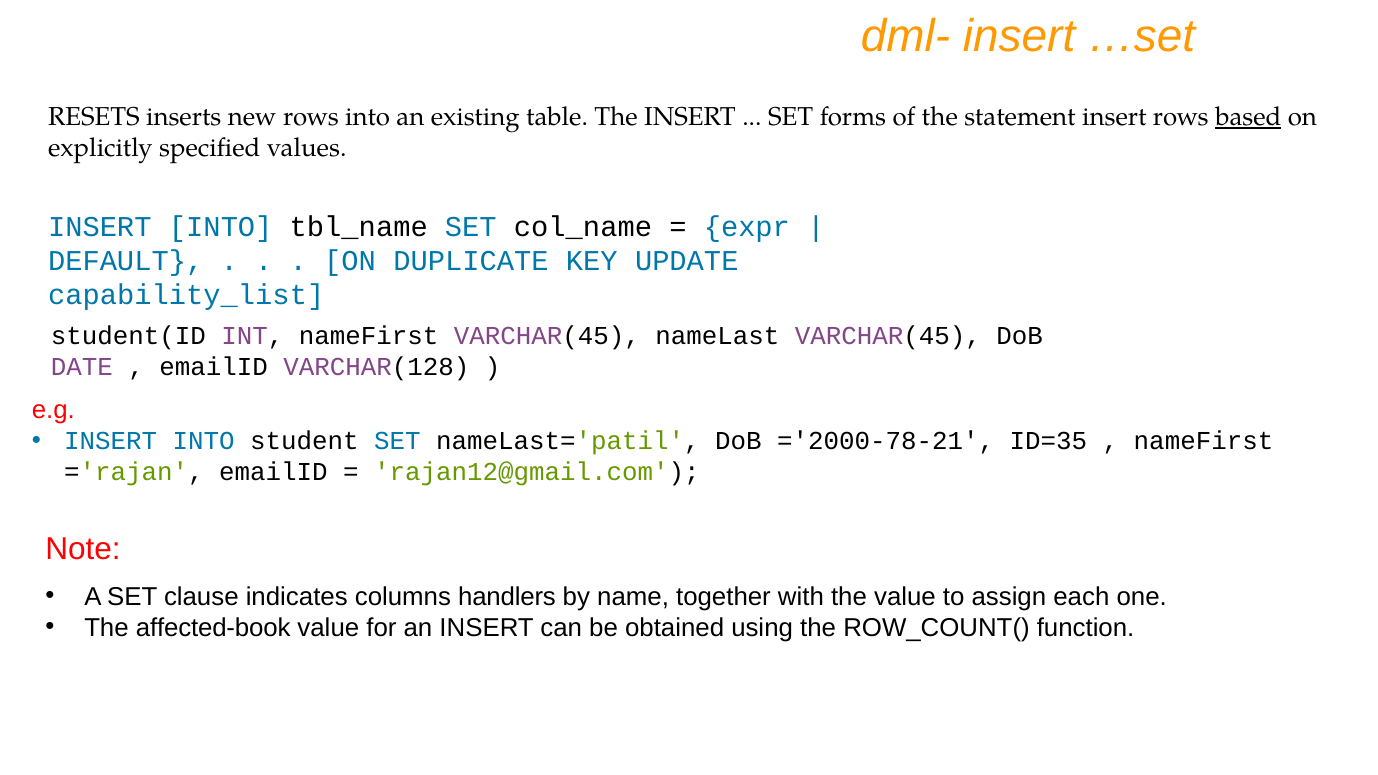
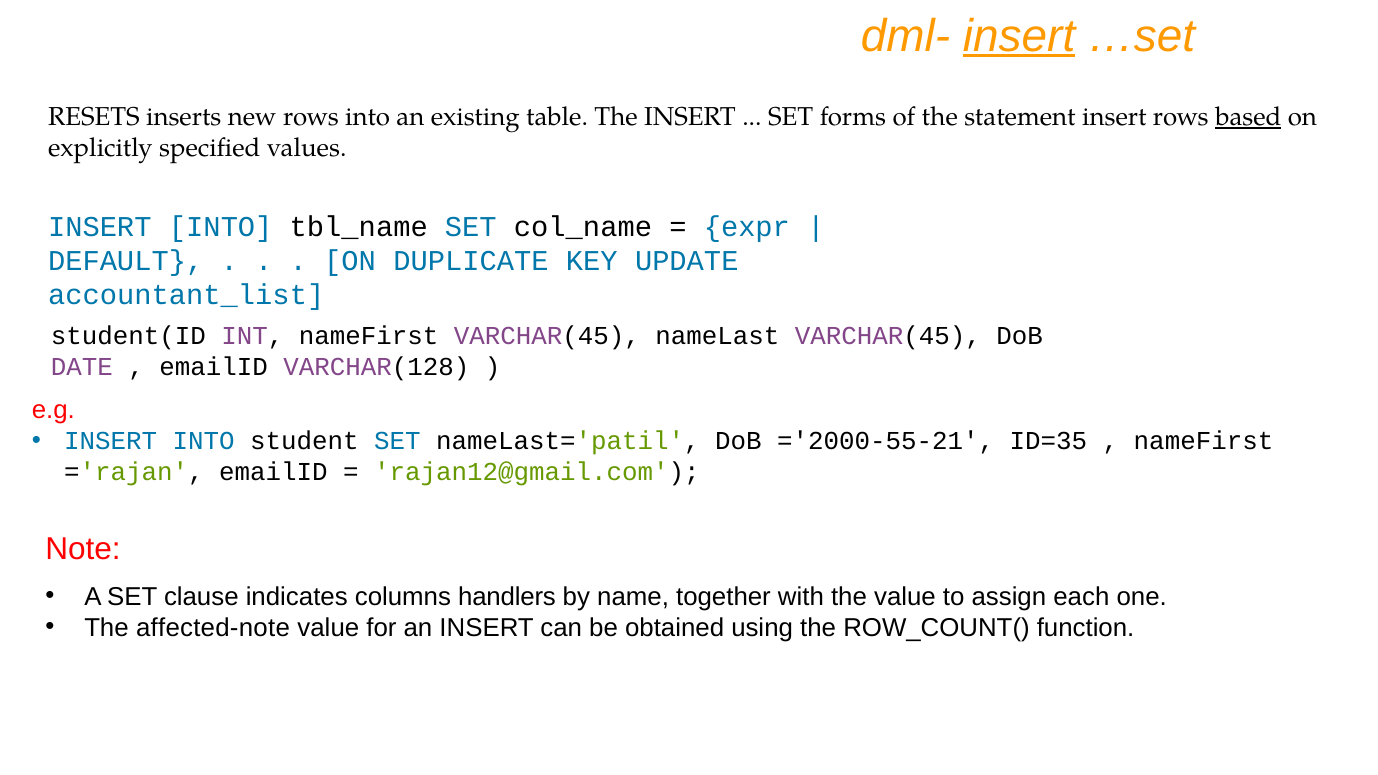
insert underline: none -> present (1019, 36)
capability_list: capability_list -> accountant_list (186, 296)
='2000-78-21: ='2000-78-21 -> ='2000-55-21 (886, 441)
affected-book: affected-book -> affected-note (213, 628)
